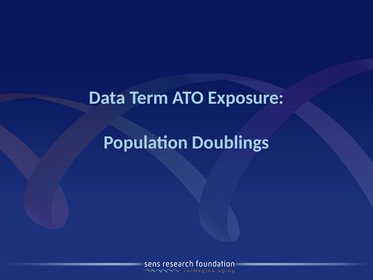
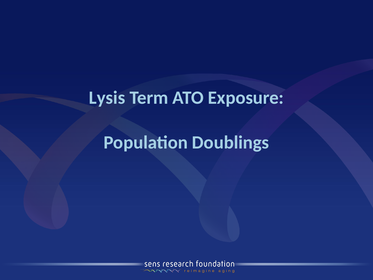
Data: Data -> Lysis (107, 98)
